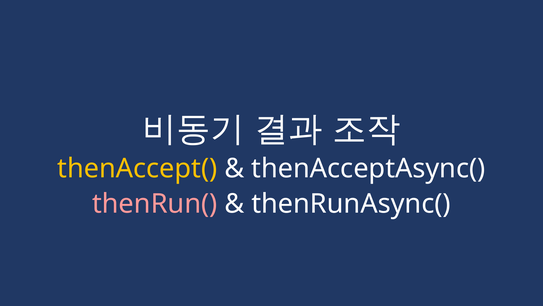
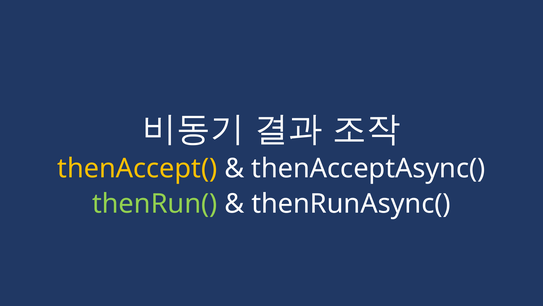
thenRun( colour: pink -> light green (155, 204)
